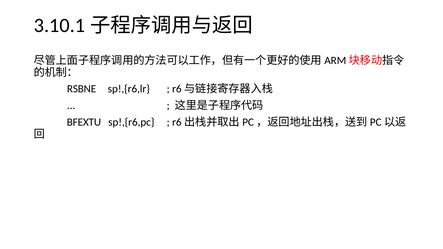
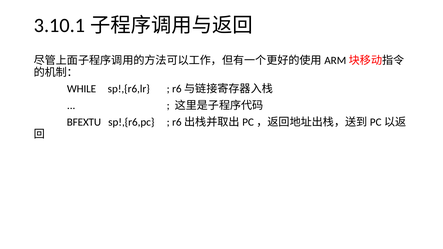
RSBNE: RSBNE -> WHILE (82, 89)
